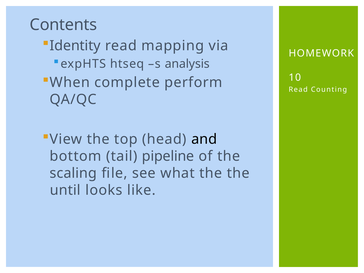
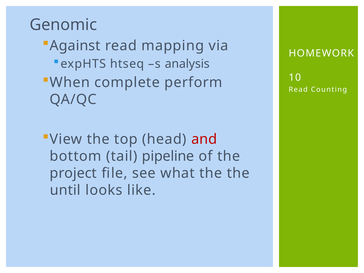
Contents: Contents -> Genomic (63, 25)
Identity: Identity -> Against (75, 46)
and colour: black -> red (204, 139)
scaling: scaling -> project (73, 173)
